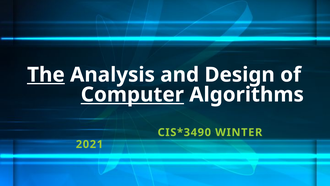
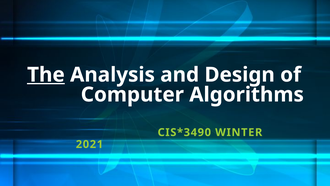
Computer underline: present -> none (132, 94)
